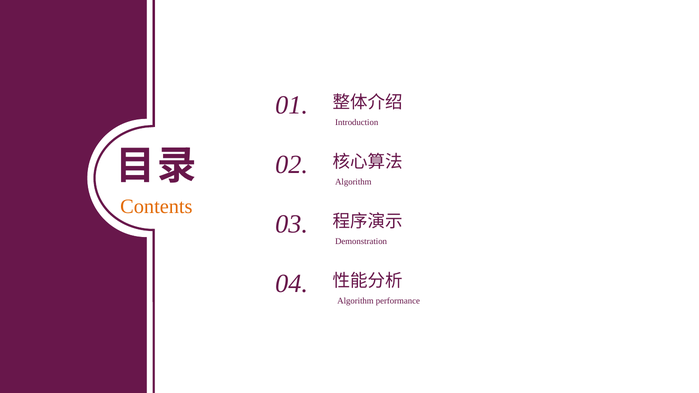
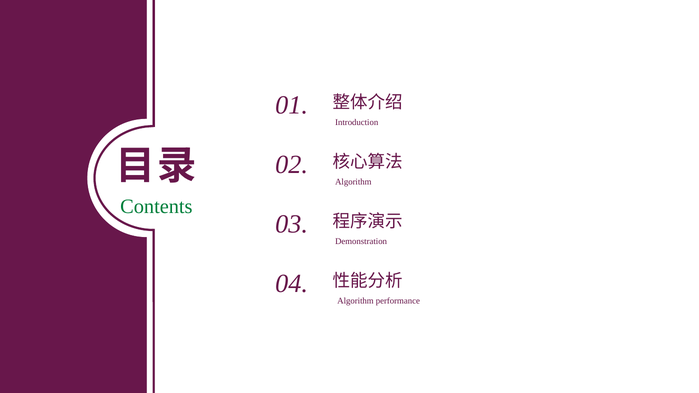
Contents colour: orange -> green (156, 207)
